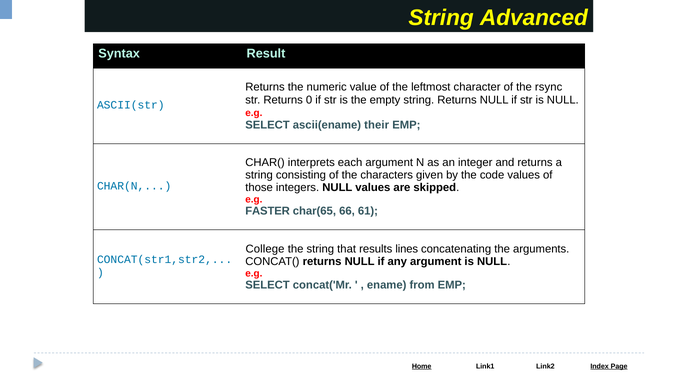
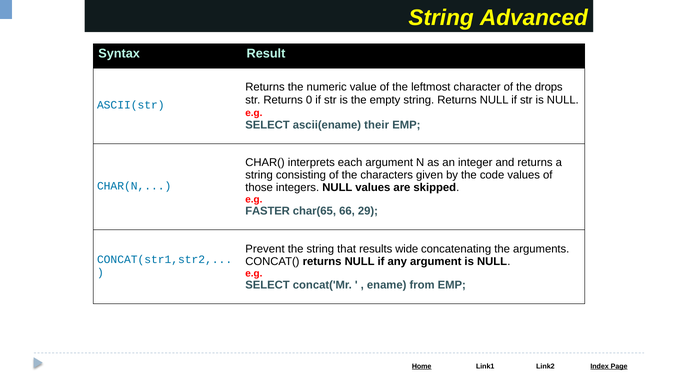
rsync: rsync -> drops (549, 87)
61: 61 -> 29 (368, 211)
College: College -> Prevent (265, 249)
lines: lines -> wide (407, 249)
